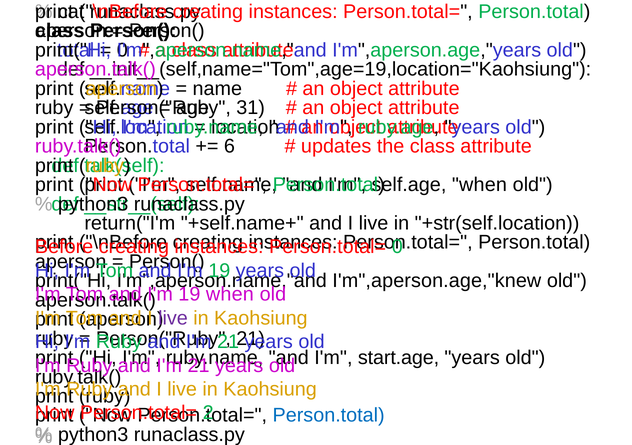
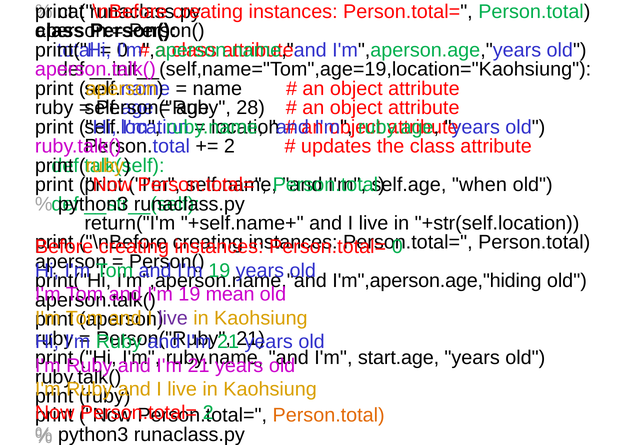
31: 31 -> 28 (251, 108)
6: 6 -> 2 (229, 146)
I'm",aperson.age,"knew: I'm",aperson.age,"knew -> I'm",aperson.age,"hiding (437, 281)
19 when: when -> mean (230, 294)
Person.total colour: blue -> orange (329, 416)
